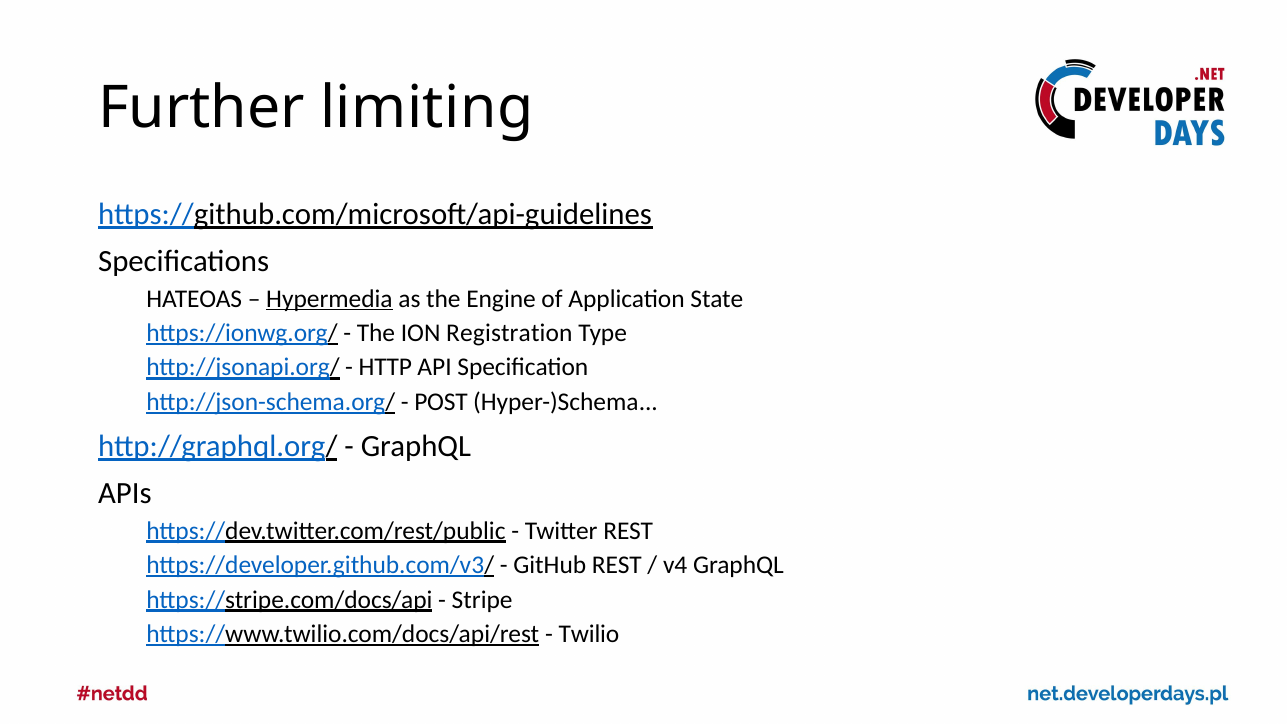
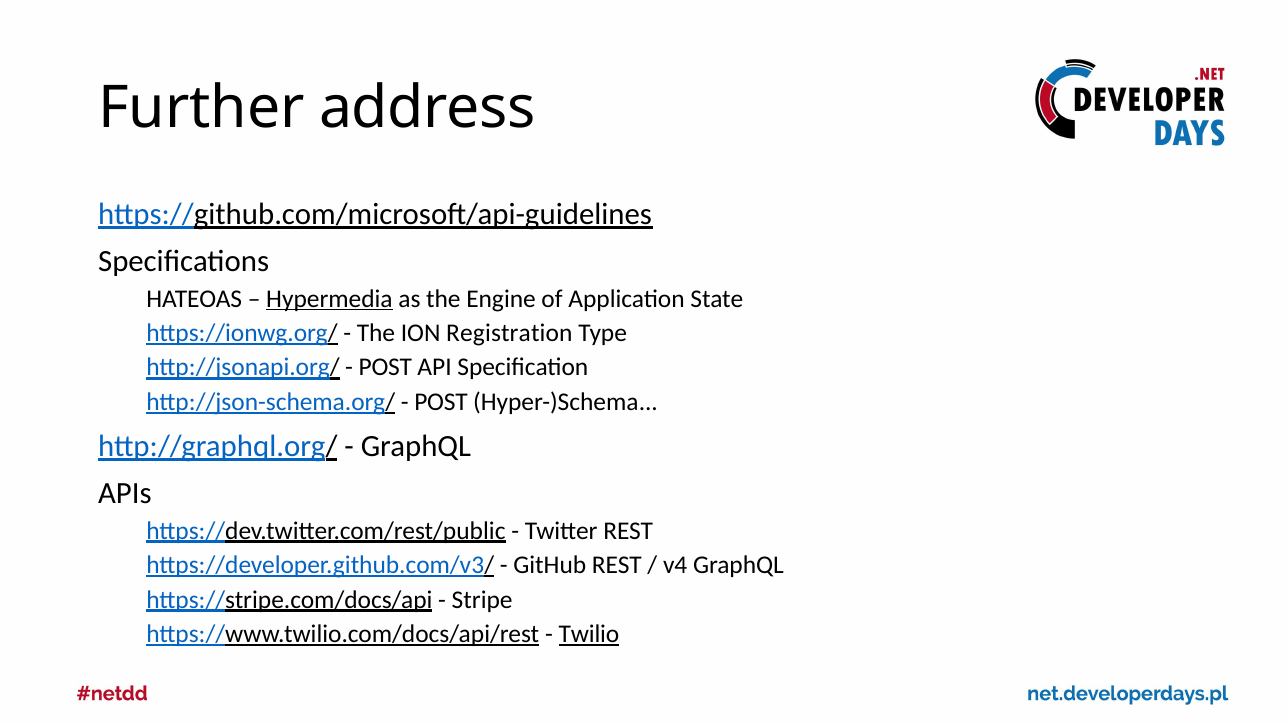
limiting: limiting -> address (427, 108)
HTTP: HTTP -> POST (385, 368)
Twilio underline: none -> present (589, 634)
